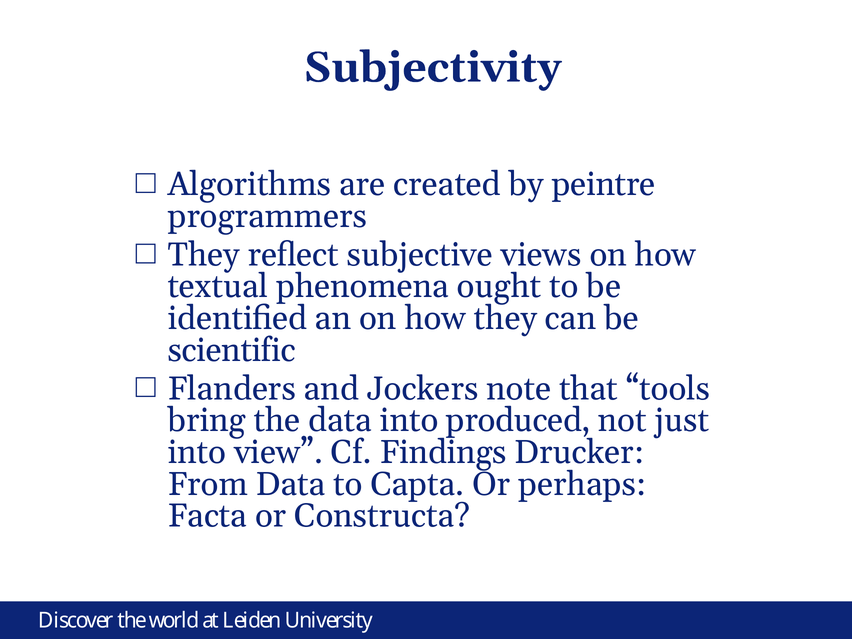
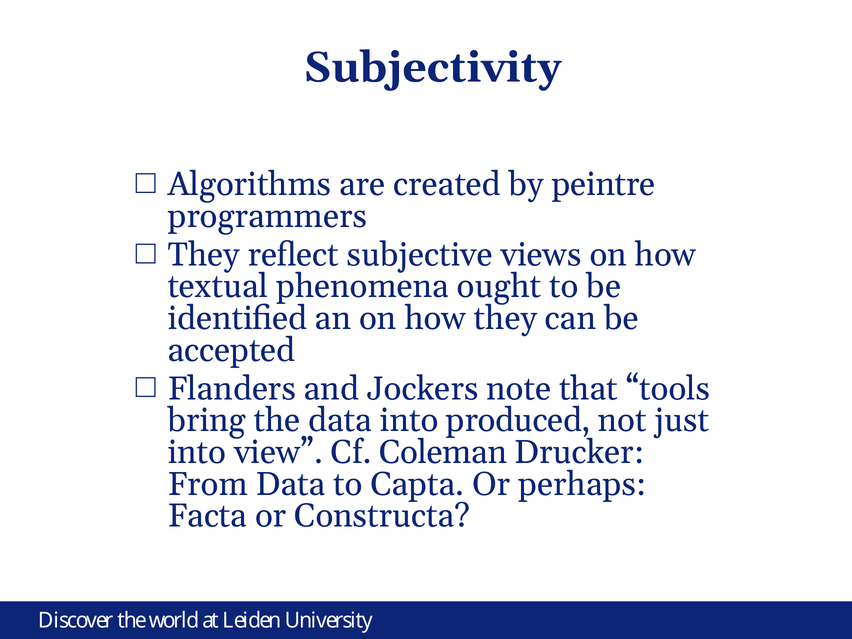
scientific: scientific -> accepted (232, 350)
Findings: Findings -> Coleman (443, 452)
